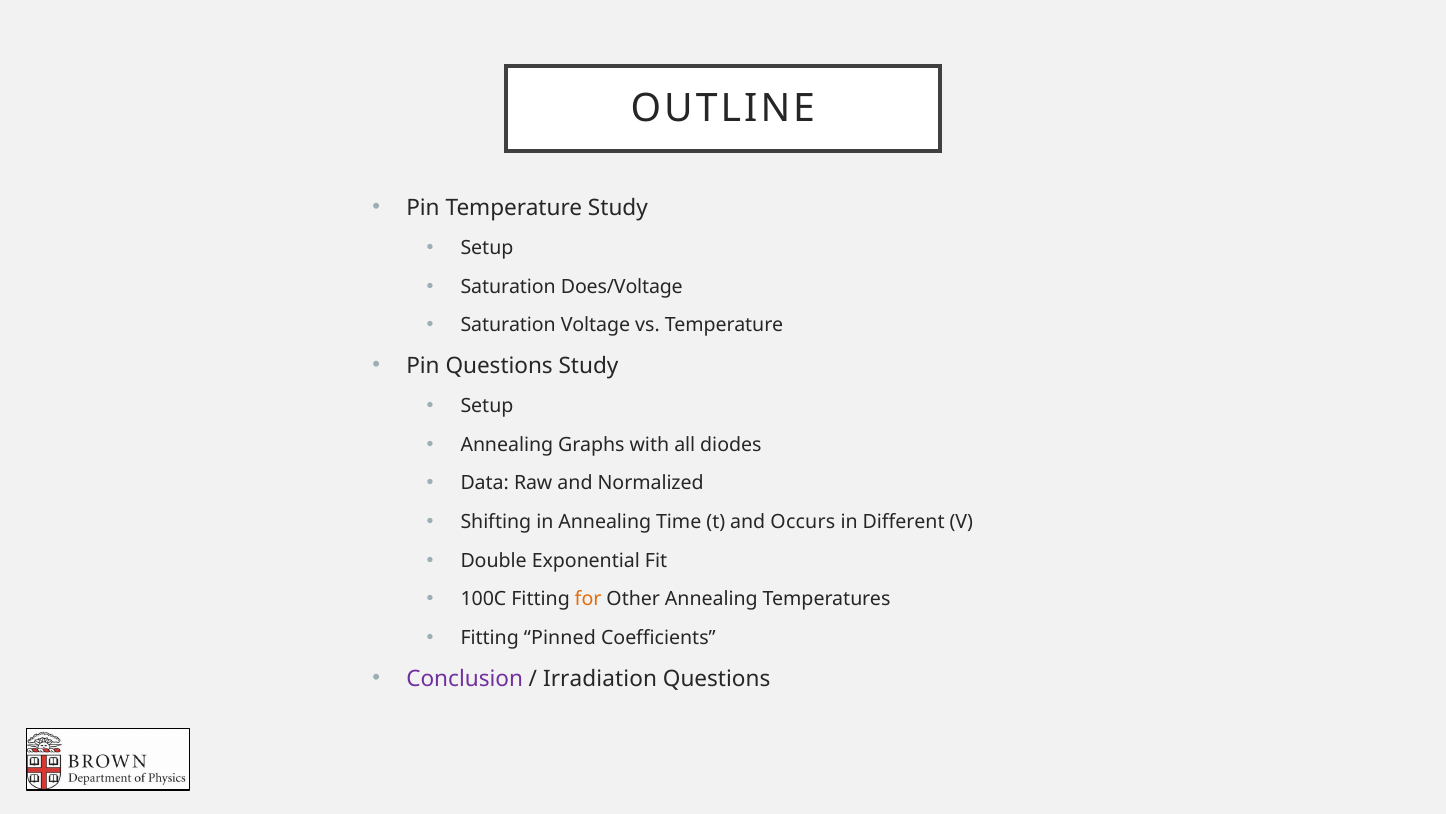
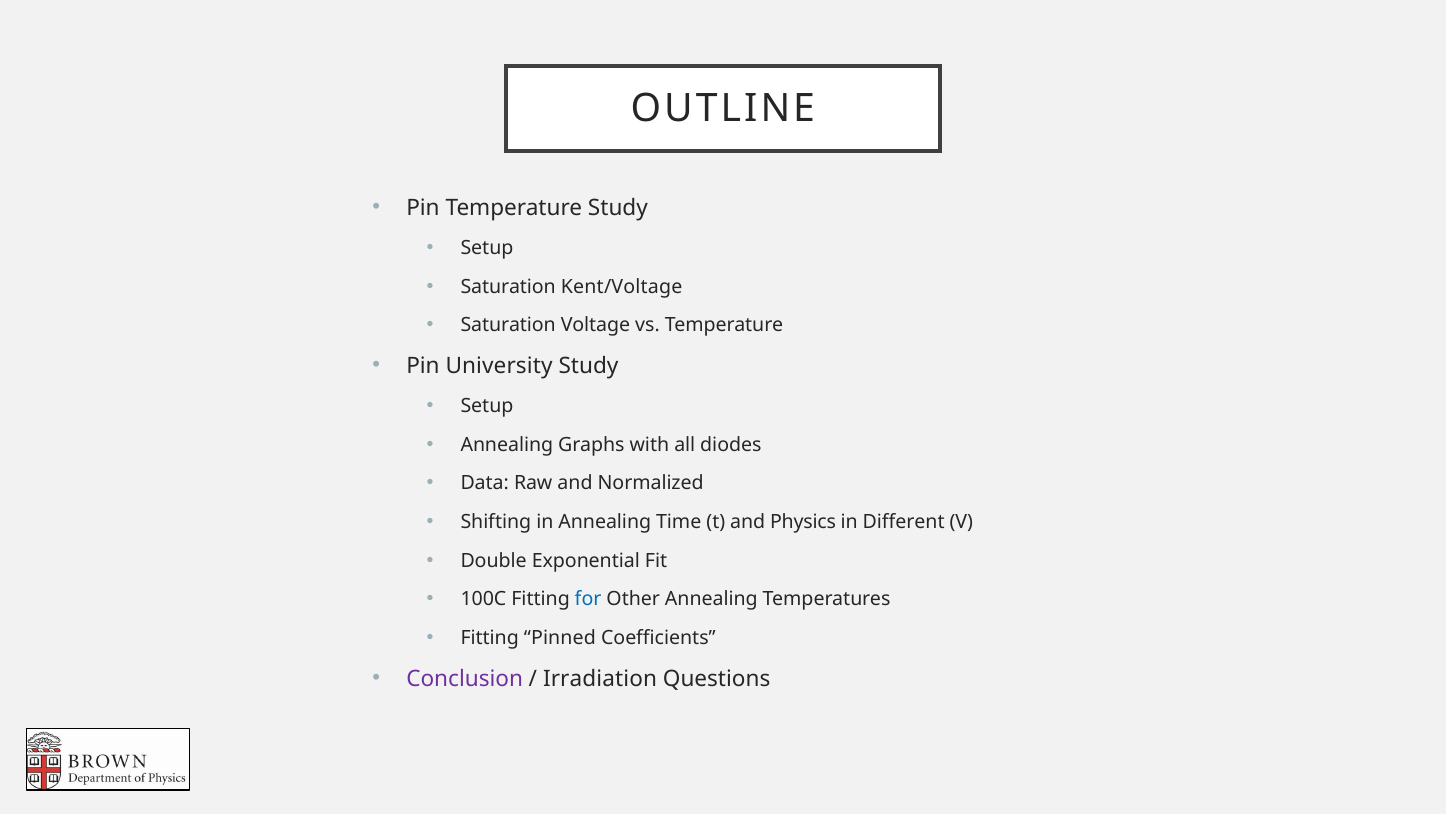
Does/Voltage: Does/Voltage -> Kent/Voltage (622, 286)
Pin Questions: Questions -> University (499, 366)
Occurs: Occurs -> Physics (803, 522)
for colour: orange -> blue (588, 599)
